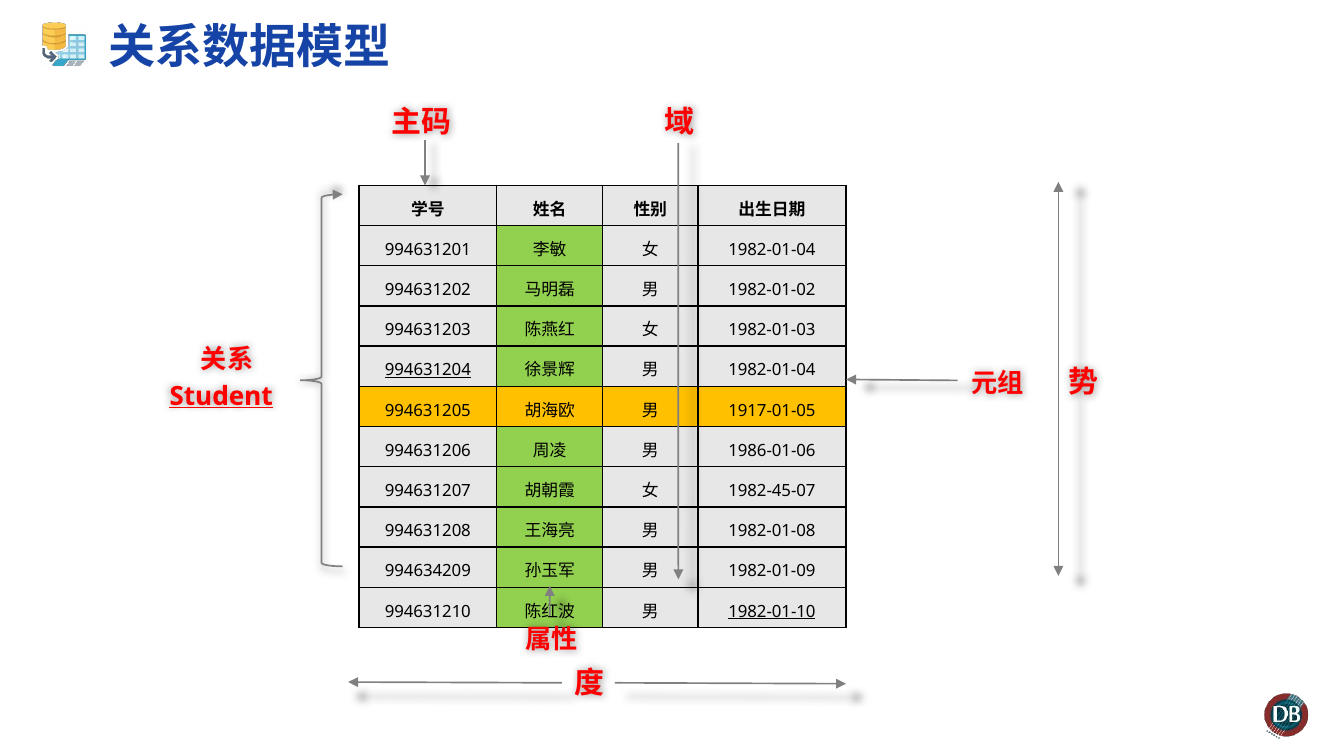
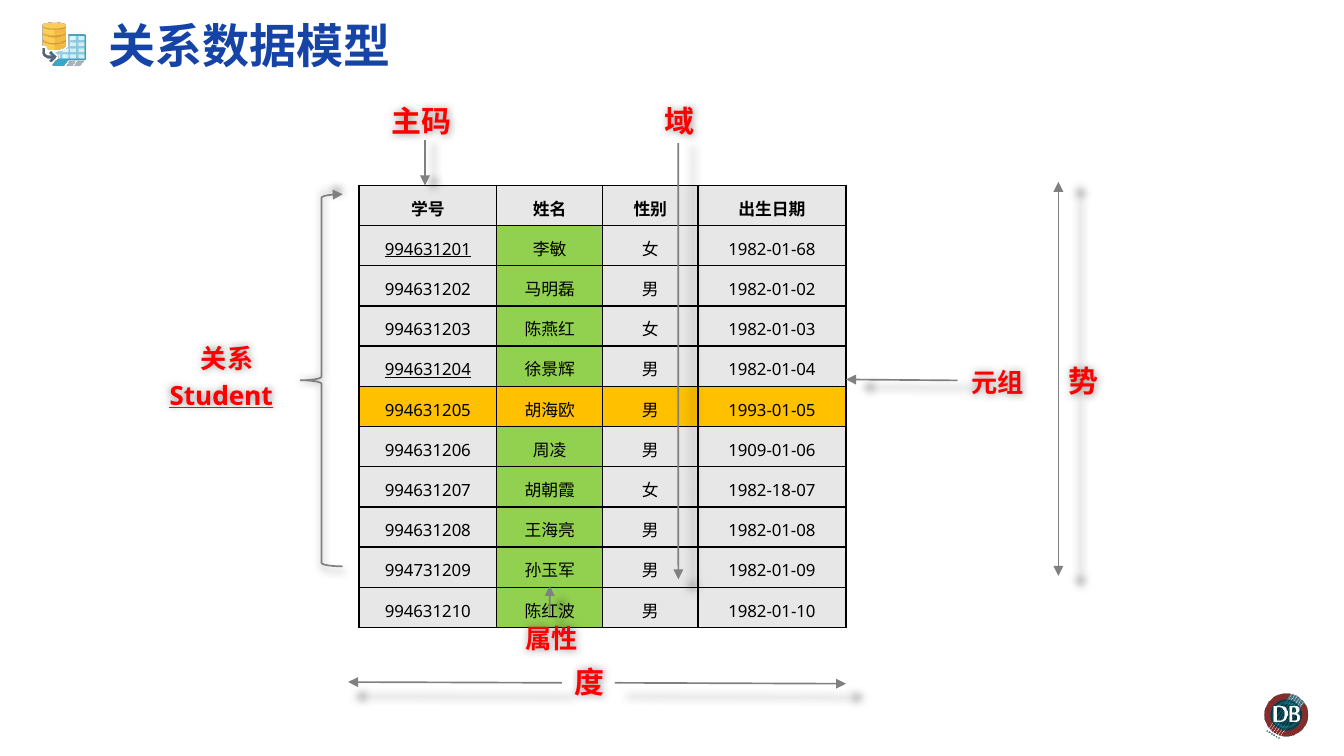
994631201 underline: none -> present (428, 250)
1982-01-04: 1982-01-04 -> 1982-01-68 (772, 250)
1917-01-05: 1917-01-05 -> 1993-01-05 (772, 411)
1986-01-06: 1986-01-06 -> 1909-01-06 (772, 451)
1982-45-07: 1982-45-07 -> 1982-18-07 (772, 491)
994634209: 994634209 -> 994731209 (428, 571)
1982-01-10 underline: present -> none (772, 611)
